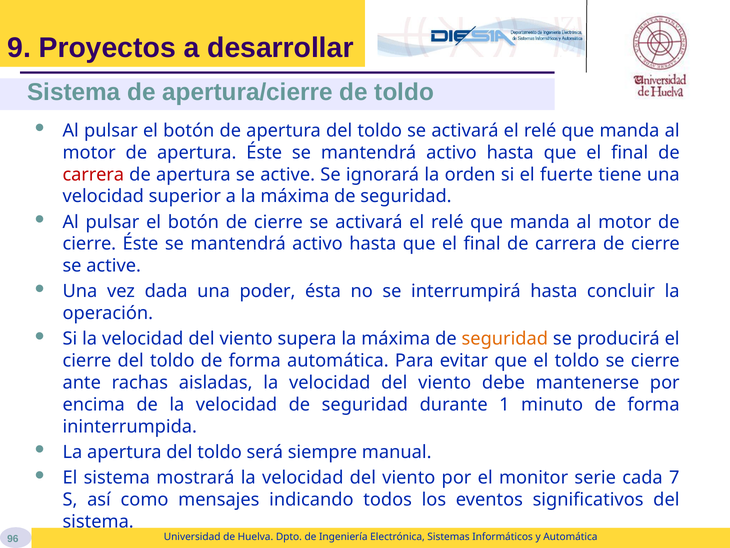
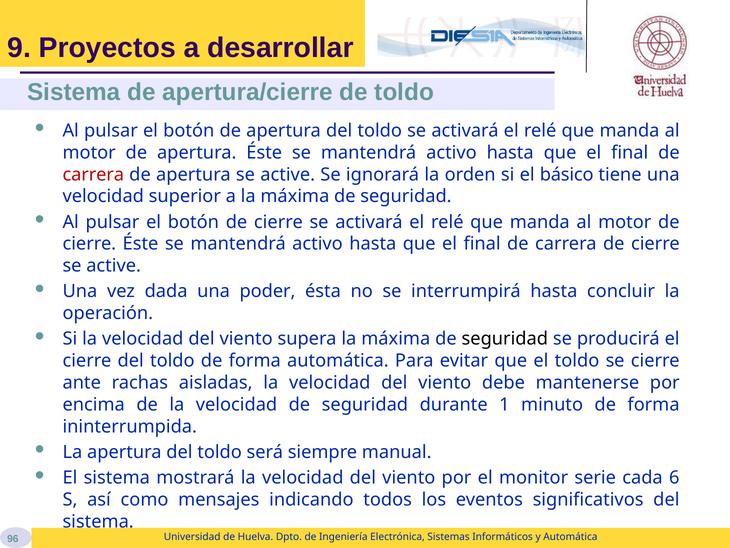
fuerte: fuerte -> básico (567, 174)
seguridad colour: orange -> black (505, 339)
7: 7 -> 6 (674, 477)
